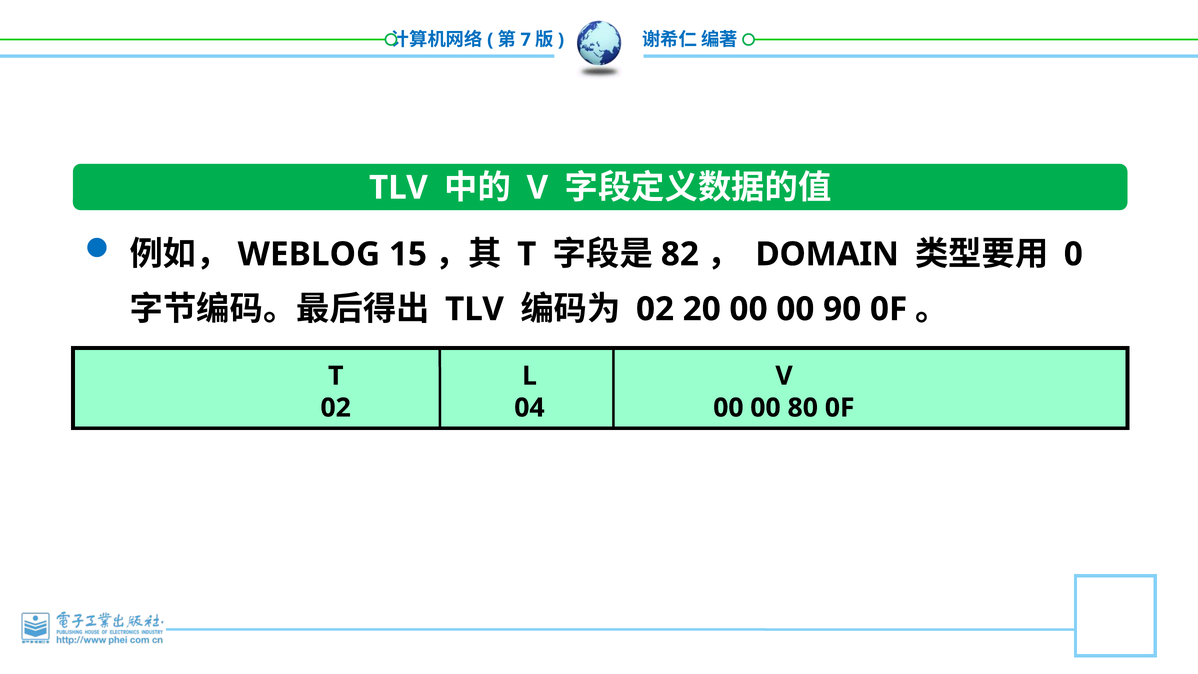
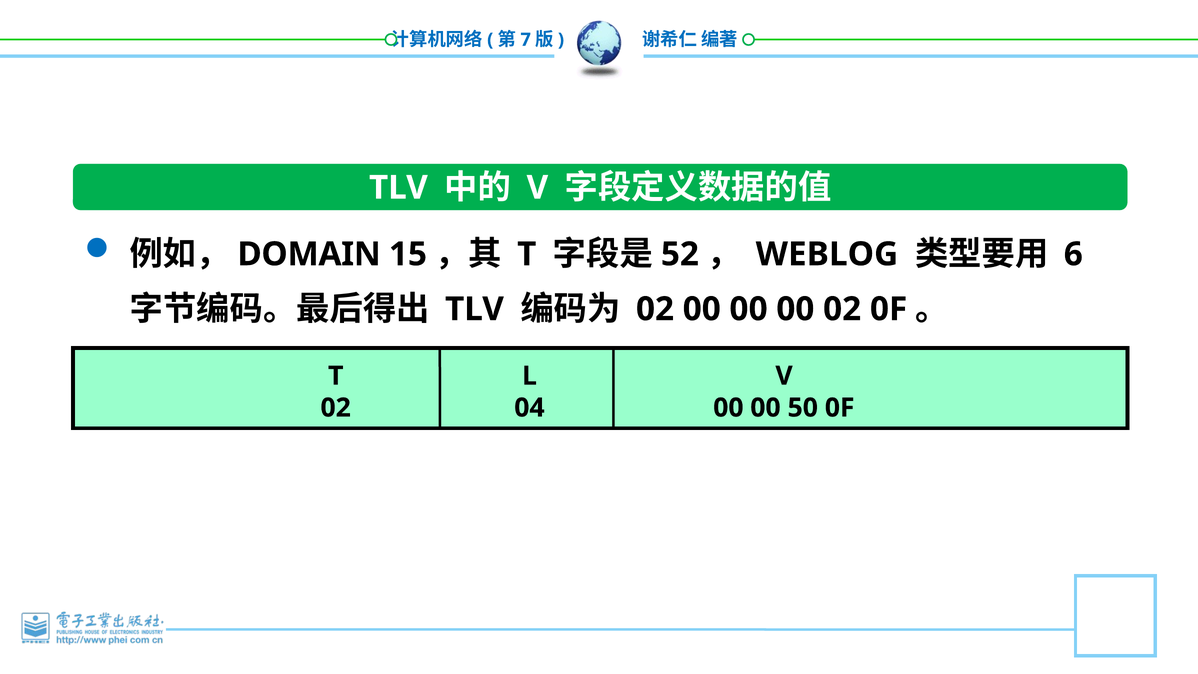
WEBLOG: WEBLOG -> DOMAIN (309, 254)
82: 82 -> 52 (680, 254)
DOMAIN: DOMAIN -> WEBLOG (827, 254)
0: 0 -> 6 (1073, 254)
02 20: 20 -> 00 (702, 309)
00 90: 90 -> 02 (842, 309)
80: 80 -> 50 (803, 408)
